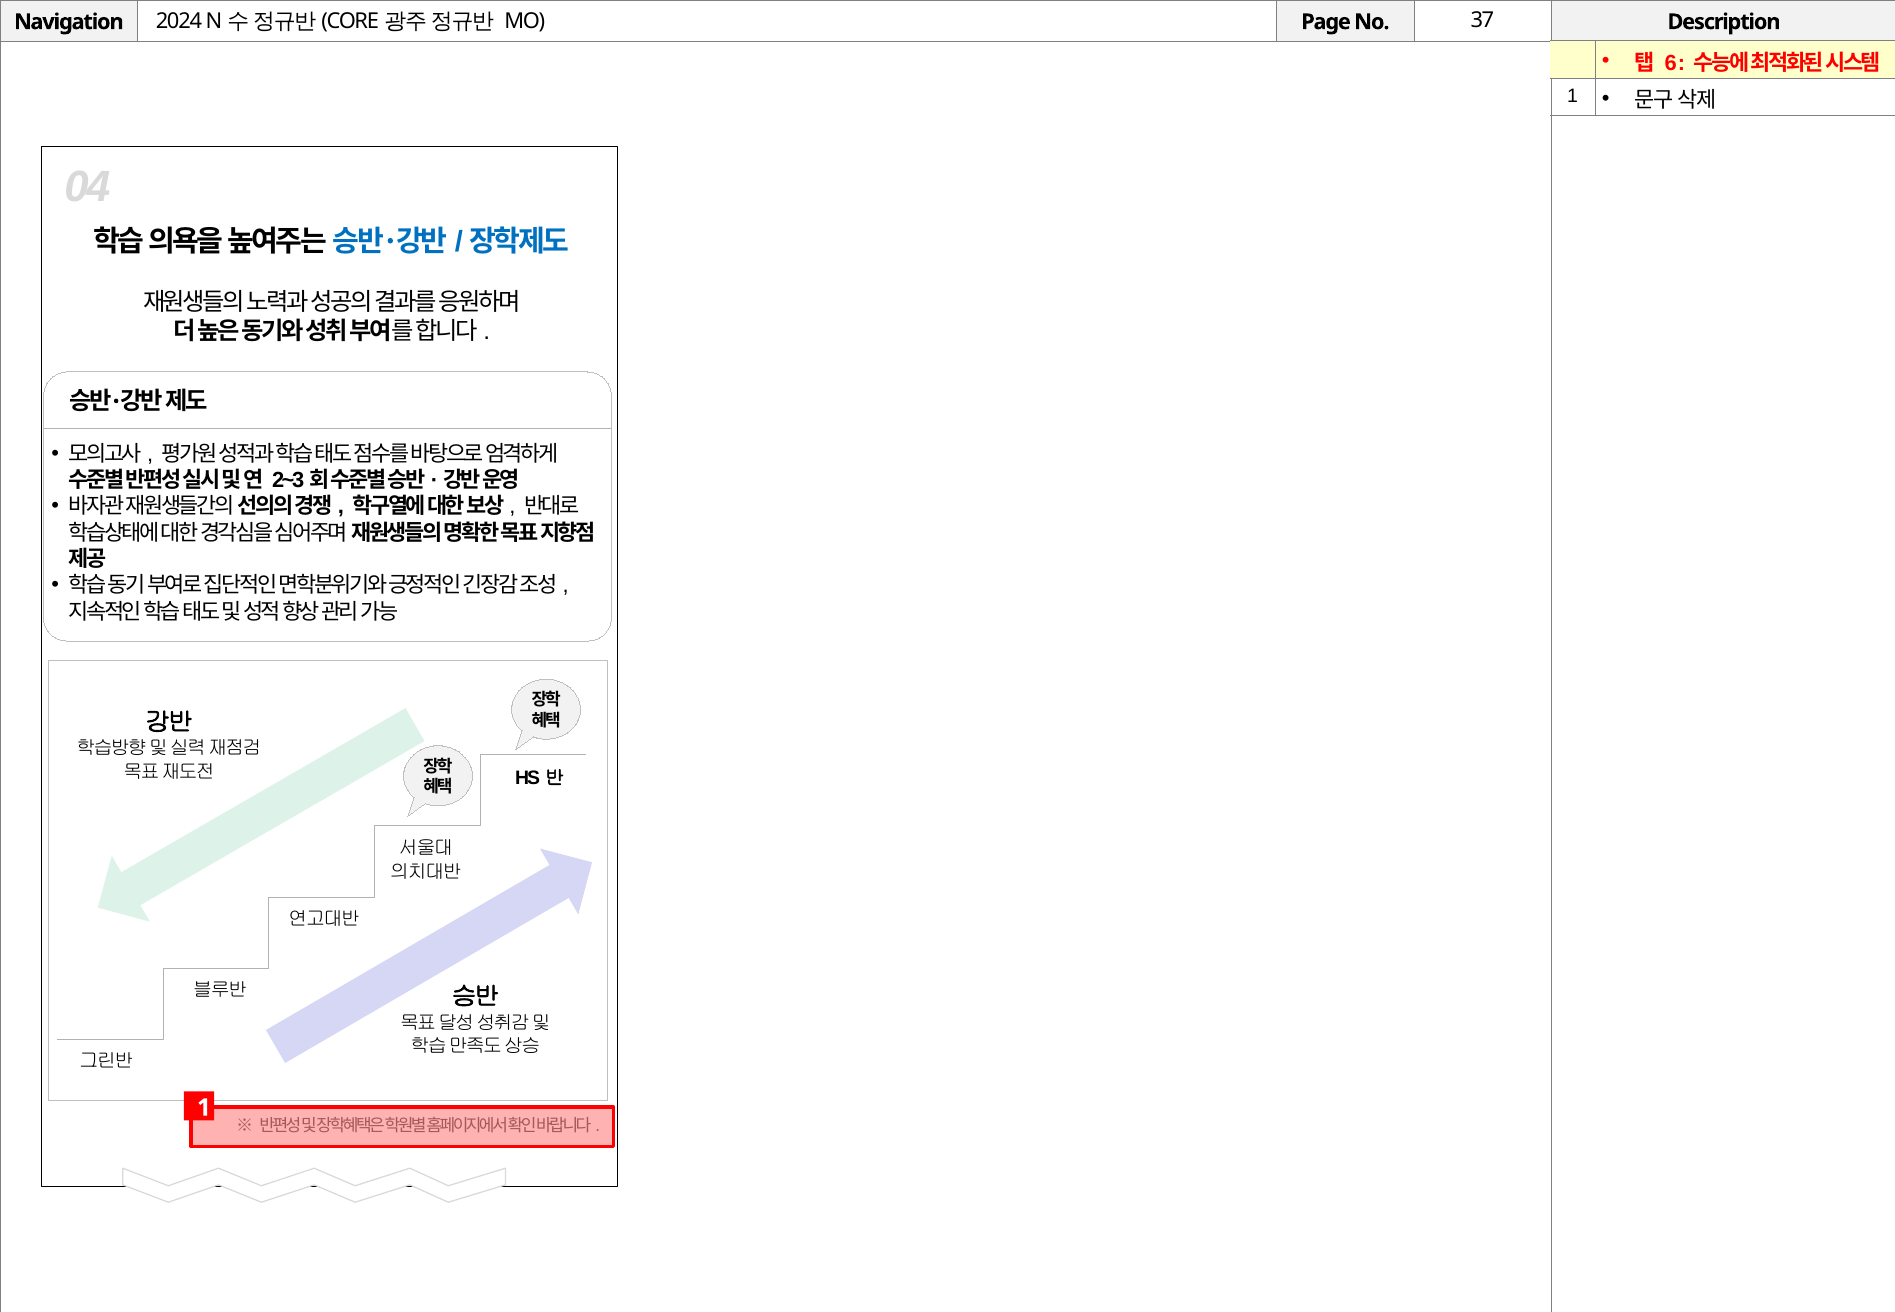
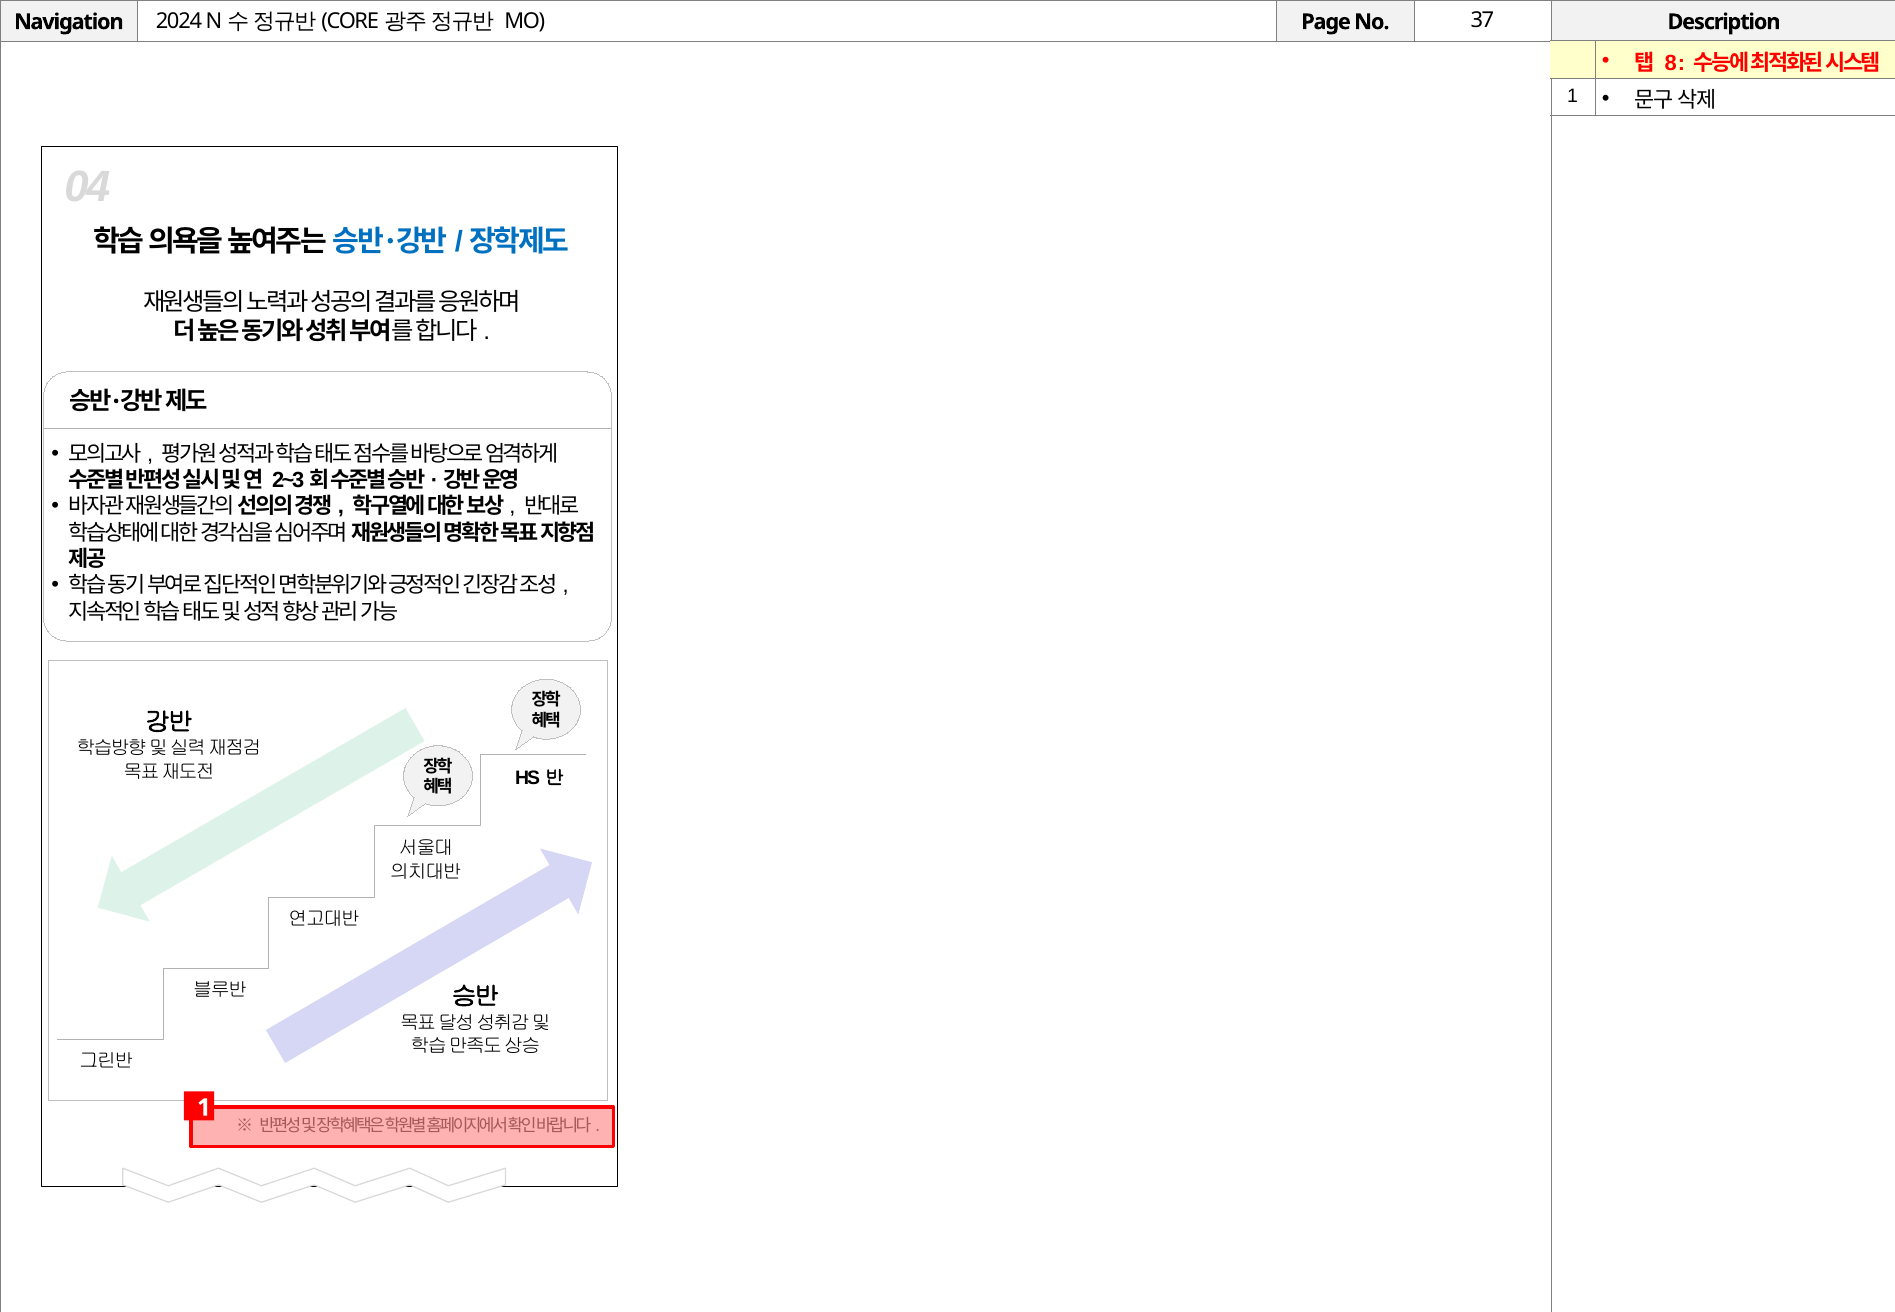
6: 6 -> 8 (1671, 63)
